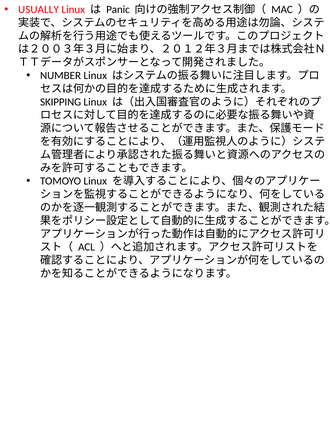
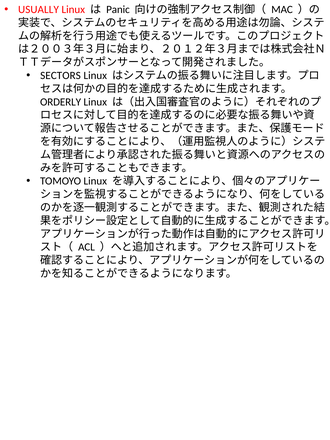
NUMBER: NUMBER -> SECTORS (60, 76)
SKIPPING: SKIPPING -> ORDERLY (61, 102)
